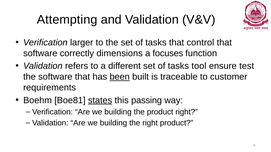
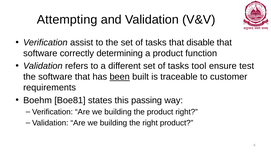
larger: larger -> assist (82, 43)
control: control -> disable (200, 43)
dimensions: dimensions -> determining (120, 54)
a focuses: focuses -> product (168, 54)
states underline: present -> none (100, 101)
